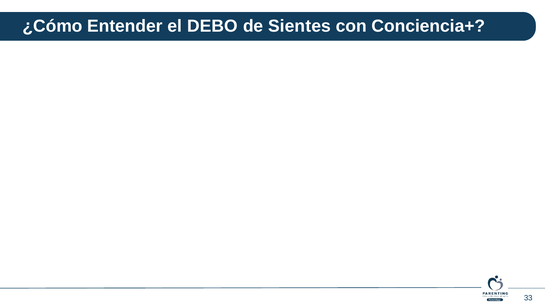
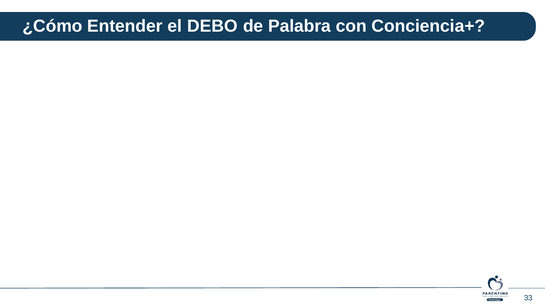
Sientes: Sientes -> Palabra (300, 26)
